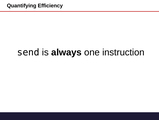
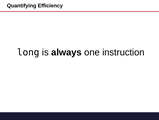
send: send -> long (28, 52)
